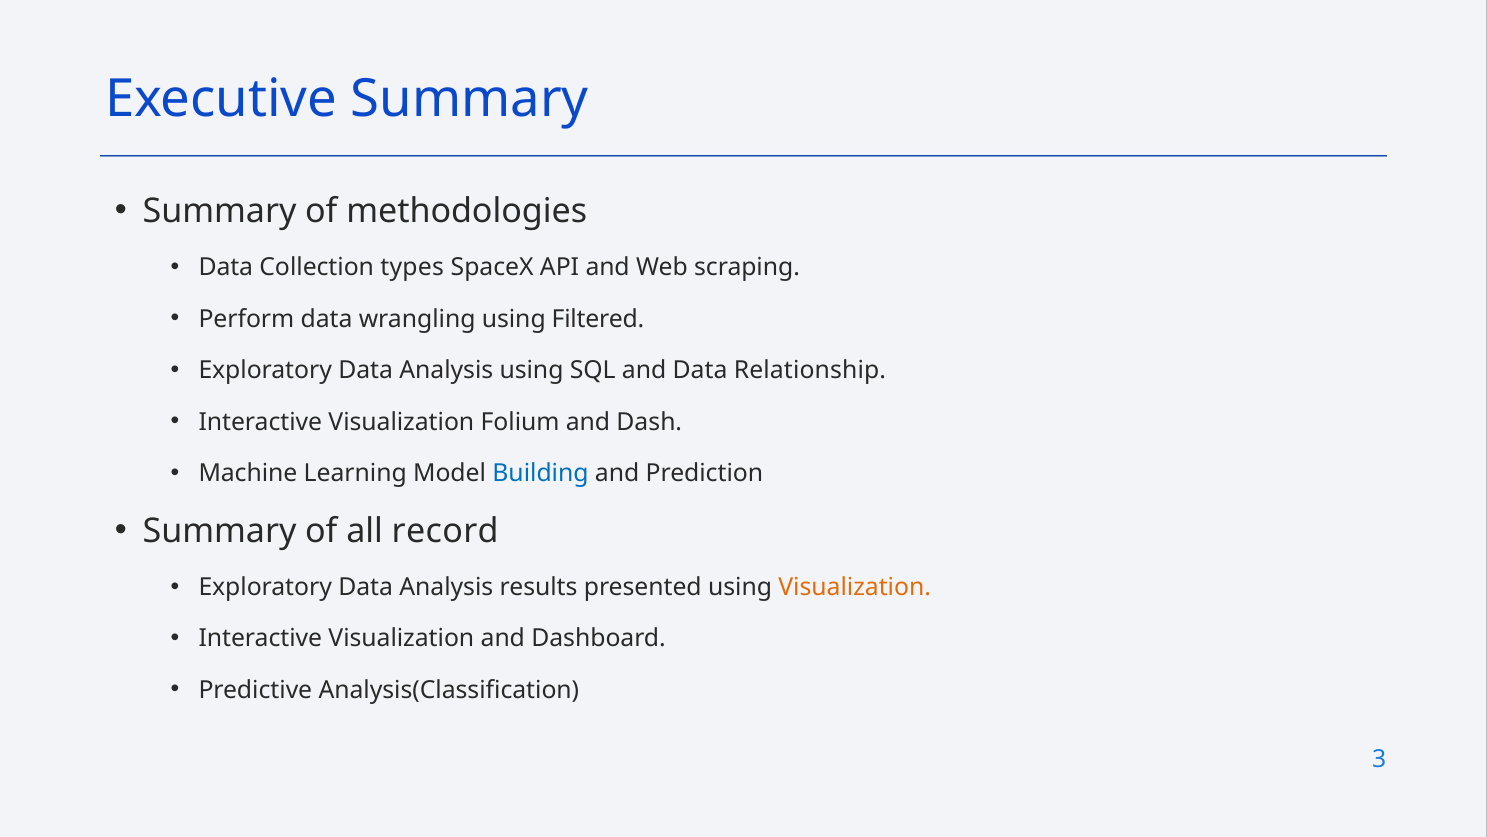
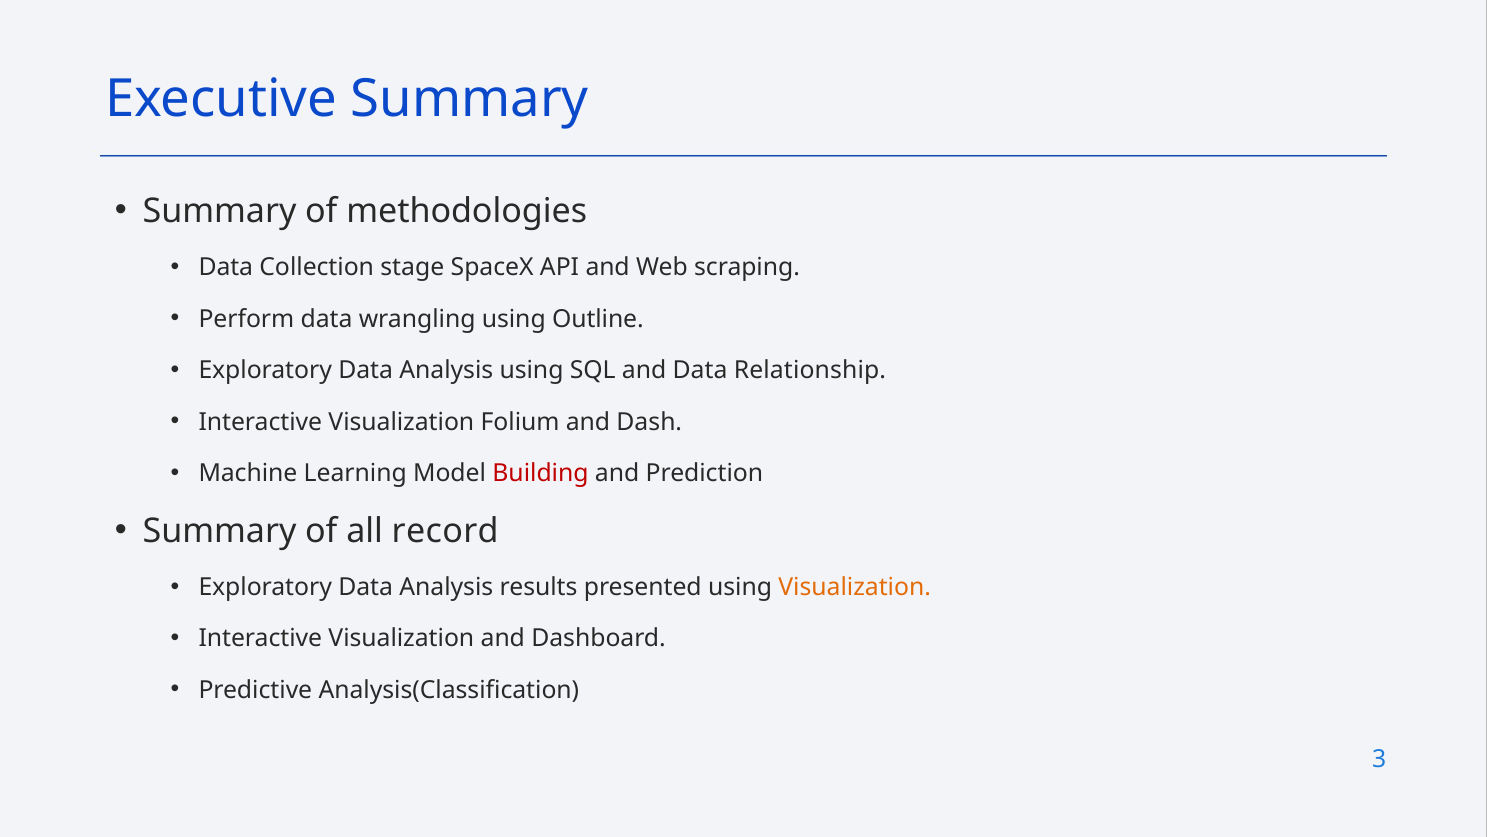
types: types -> stage (412, 267)
Filtered: Filtered -> Outline (598, 319)
Building colour: blue -> red (541, 473)
